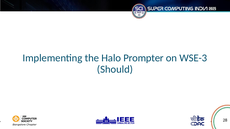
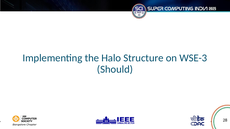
Prompter: Prompter -> Structure (143, 58)
